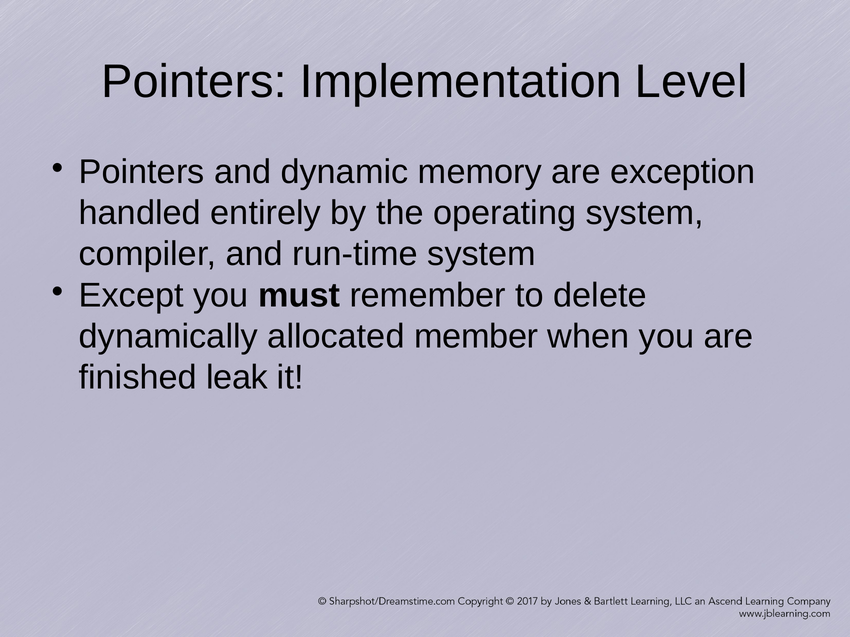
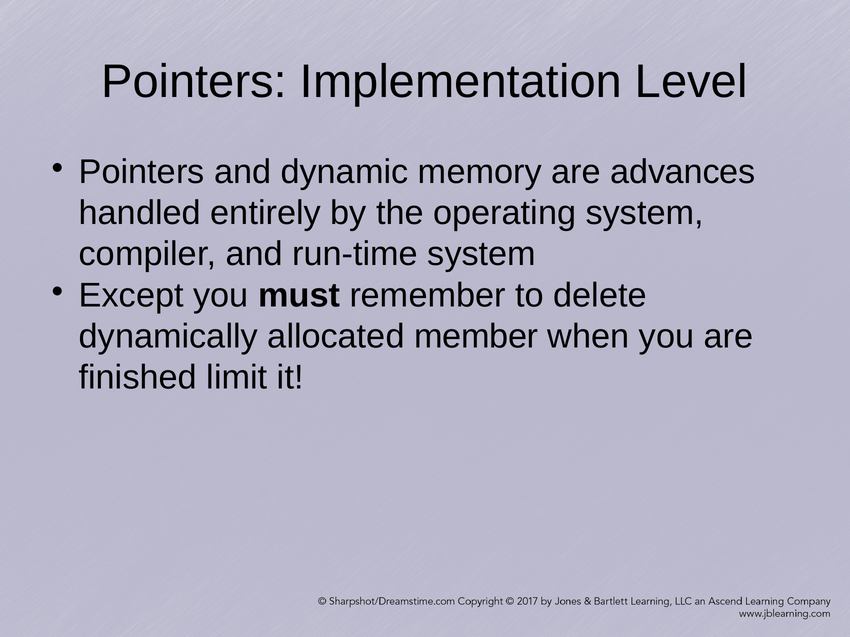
exception: exception -> advances (683, 172)
leak: leak -> limit (237, 378)
